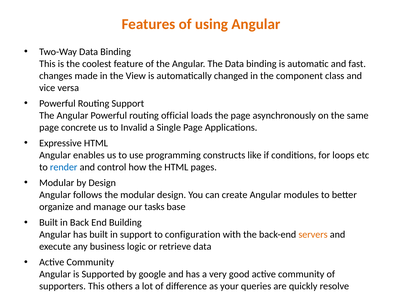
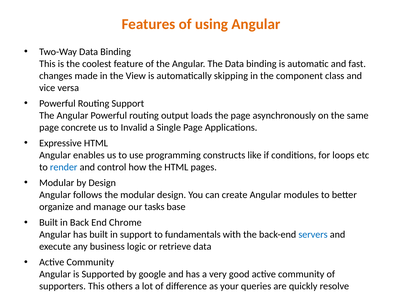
changed: changed -> skipping (231, 76)
official: official -> output (175, 116)
Building: Building -> Chrome (125, 223)
configuration: configuration -> fundamentals (193, 235)
servers colour: orange -> blue (313, 235)
